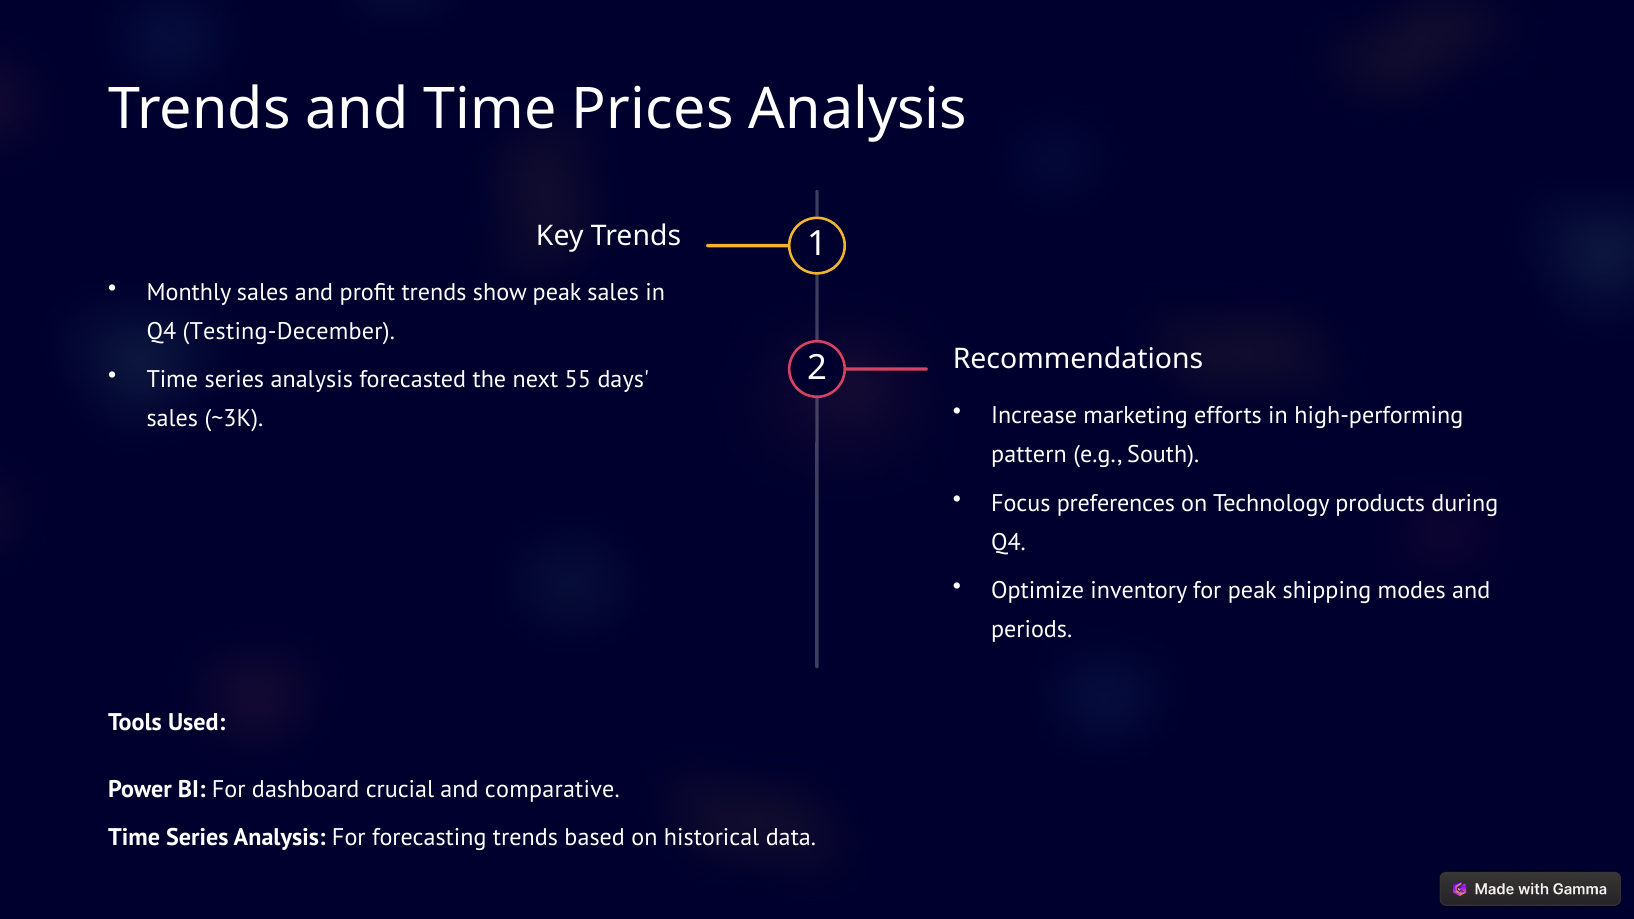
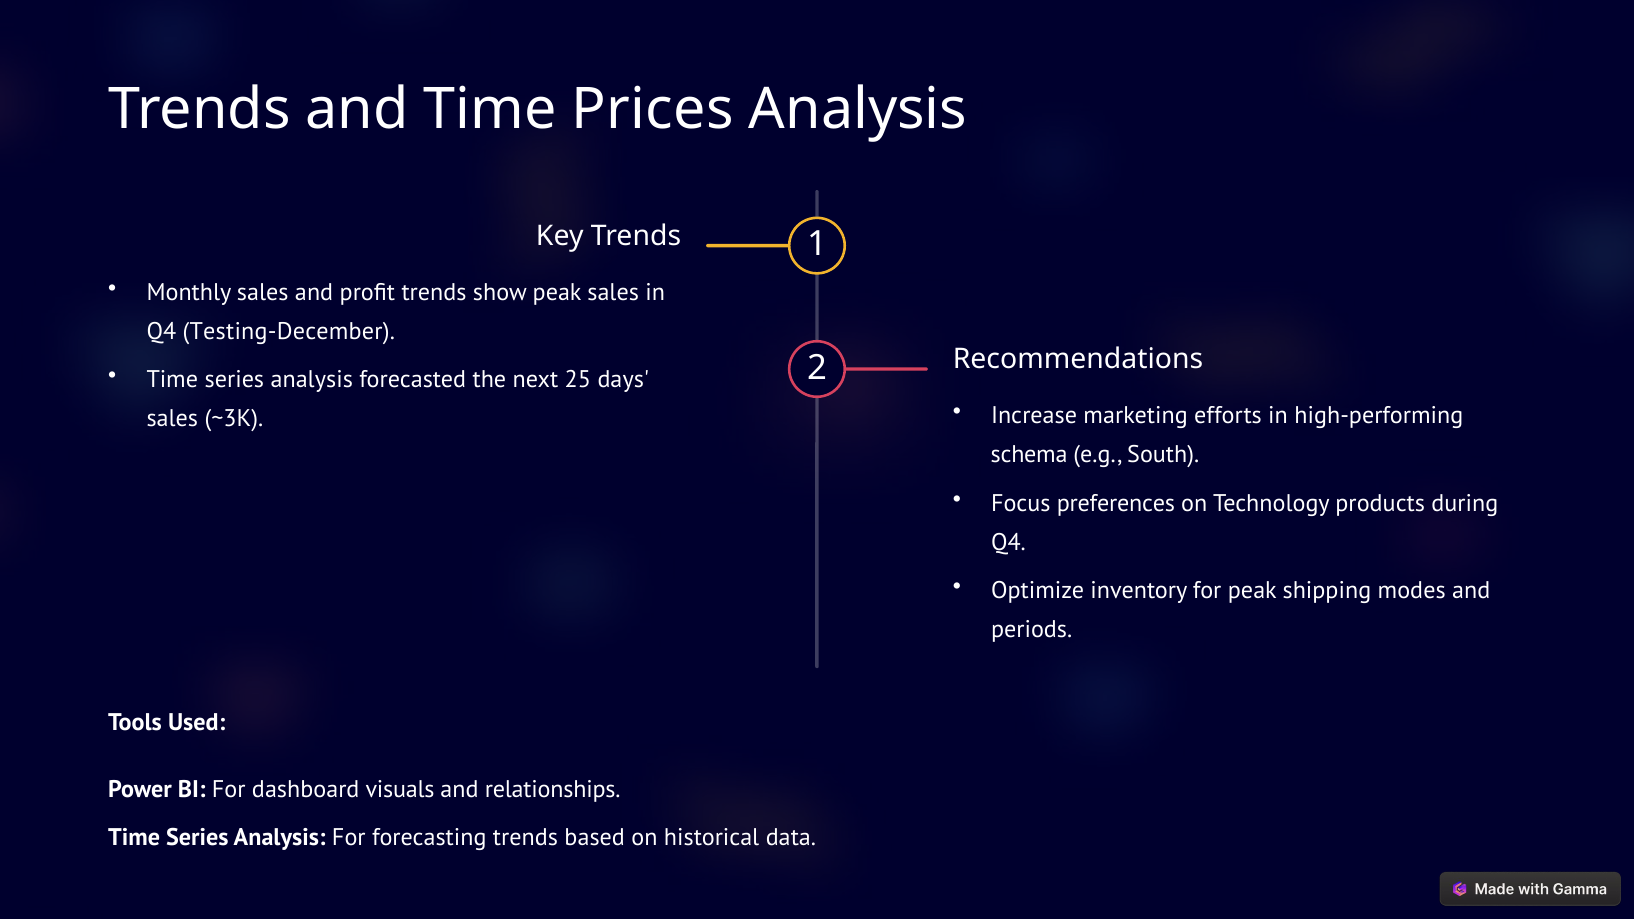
55: 55 -> 25 (578, 380)
pattern: pattern -> schema (1029, 455)
crucial: crucial -> visuals (400, 790)
comparative: comparative -> relationships (553, 790)
